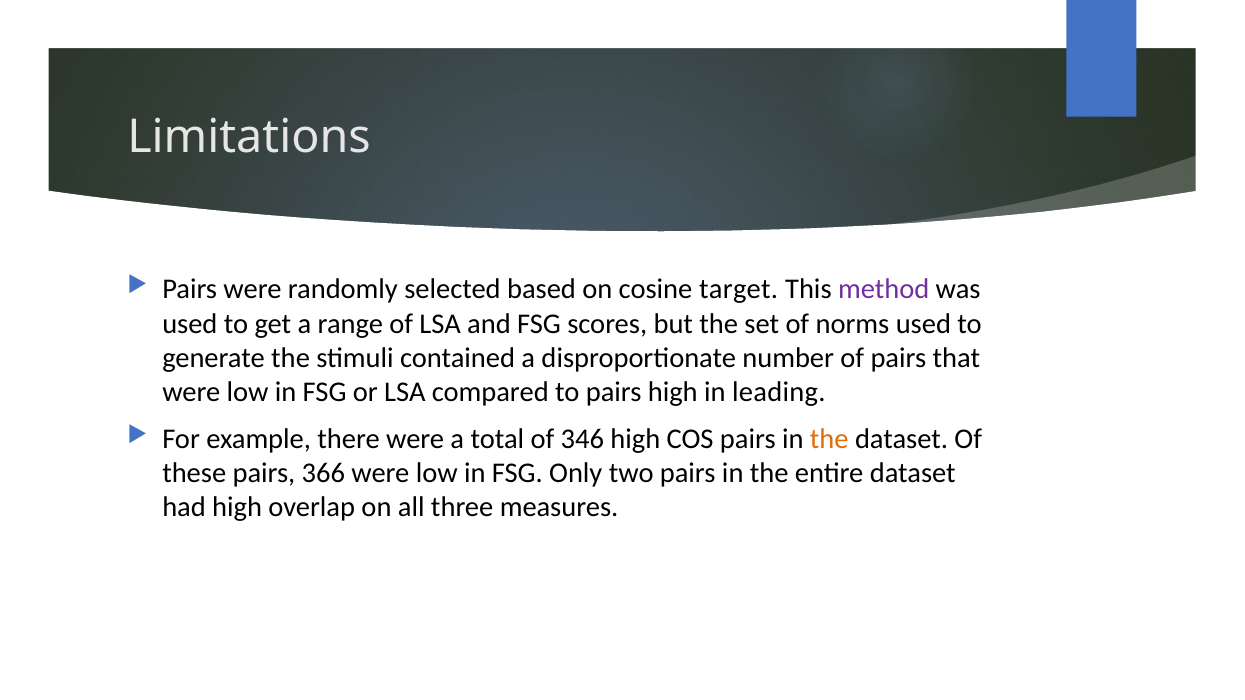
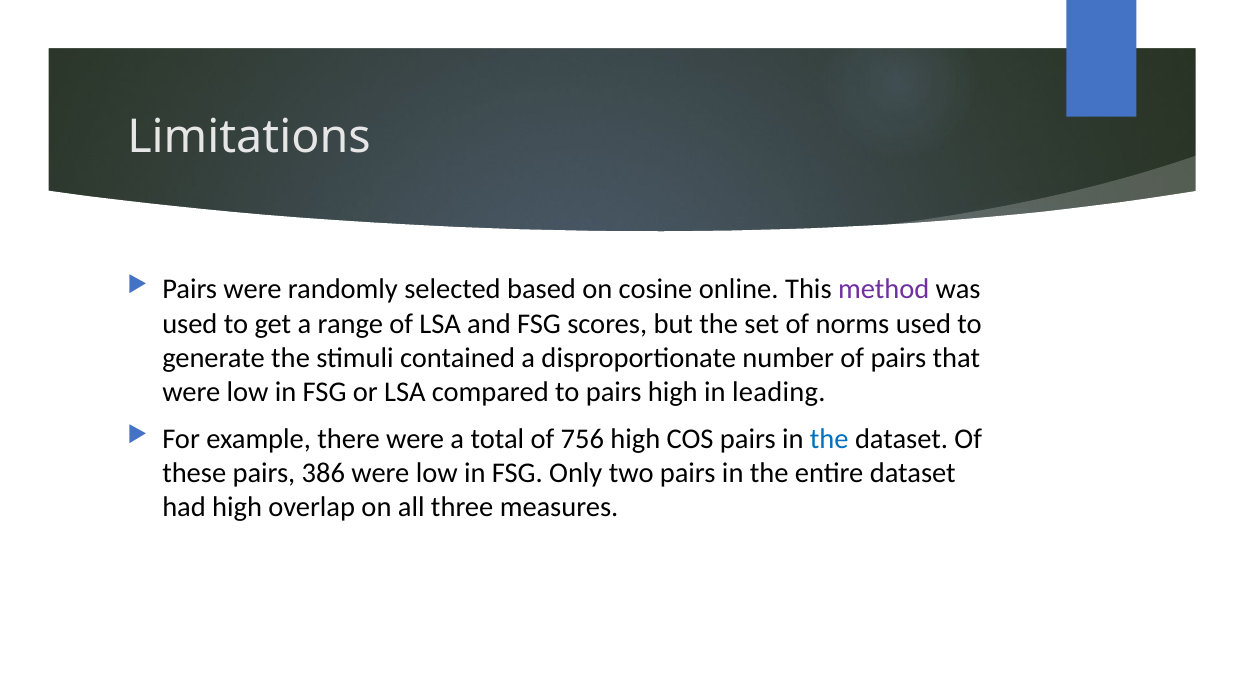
target: target -> online (739, 290)
346: 346 -> 756 (582, 439)
the colour: orange -> blue (829, 439)
366: 366 -> 386 (323, 474)
